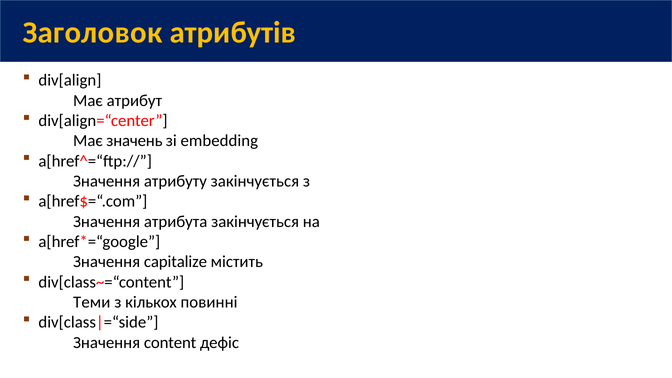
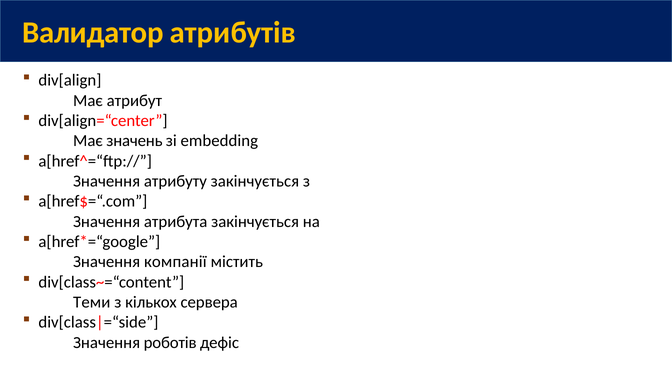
Заголовок: Заголовок -> Валидатор (93, 33)
capitalize: capitalize -> компанії (175, 262)
повинні: повинні -> сервера (209, 302)
content: content -> роботів (170, 343)
